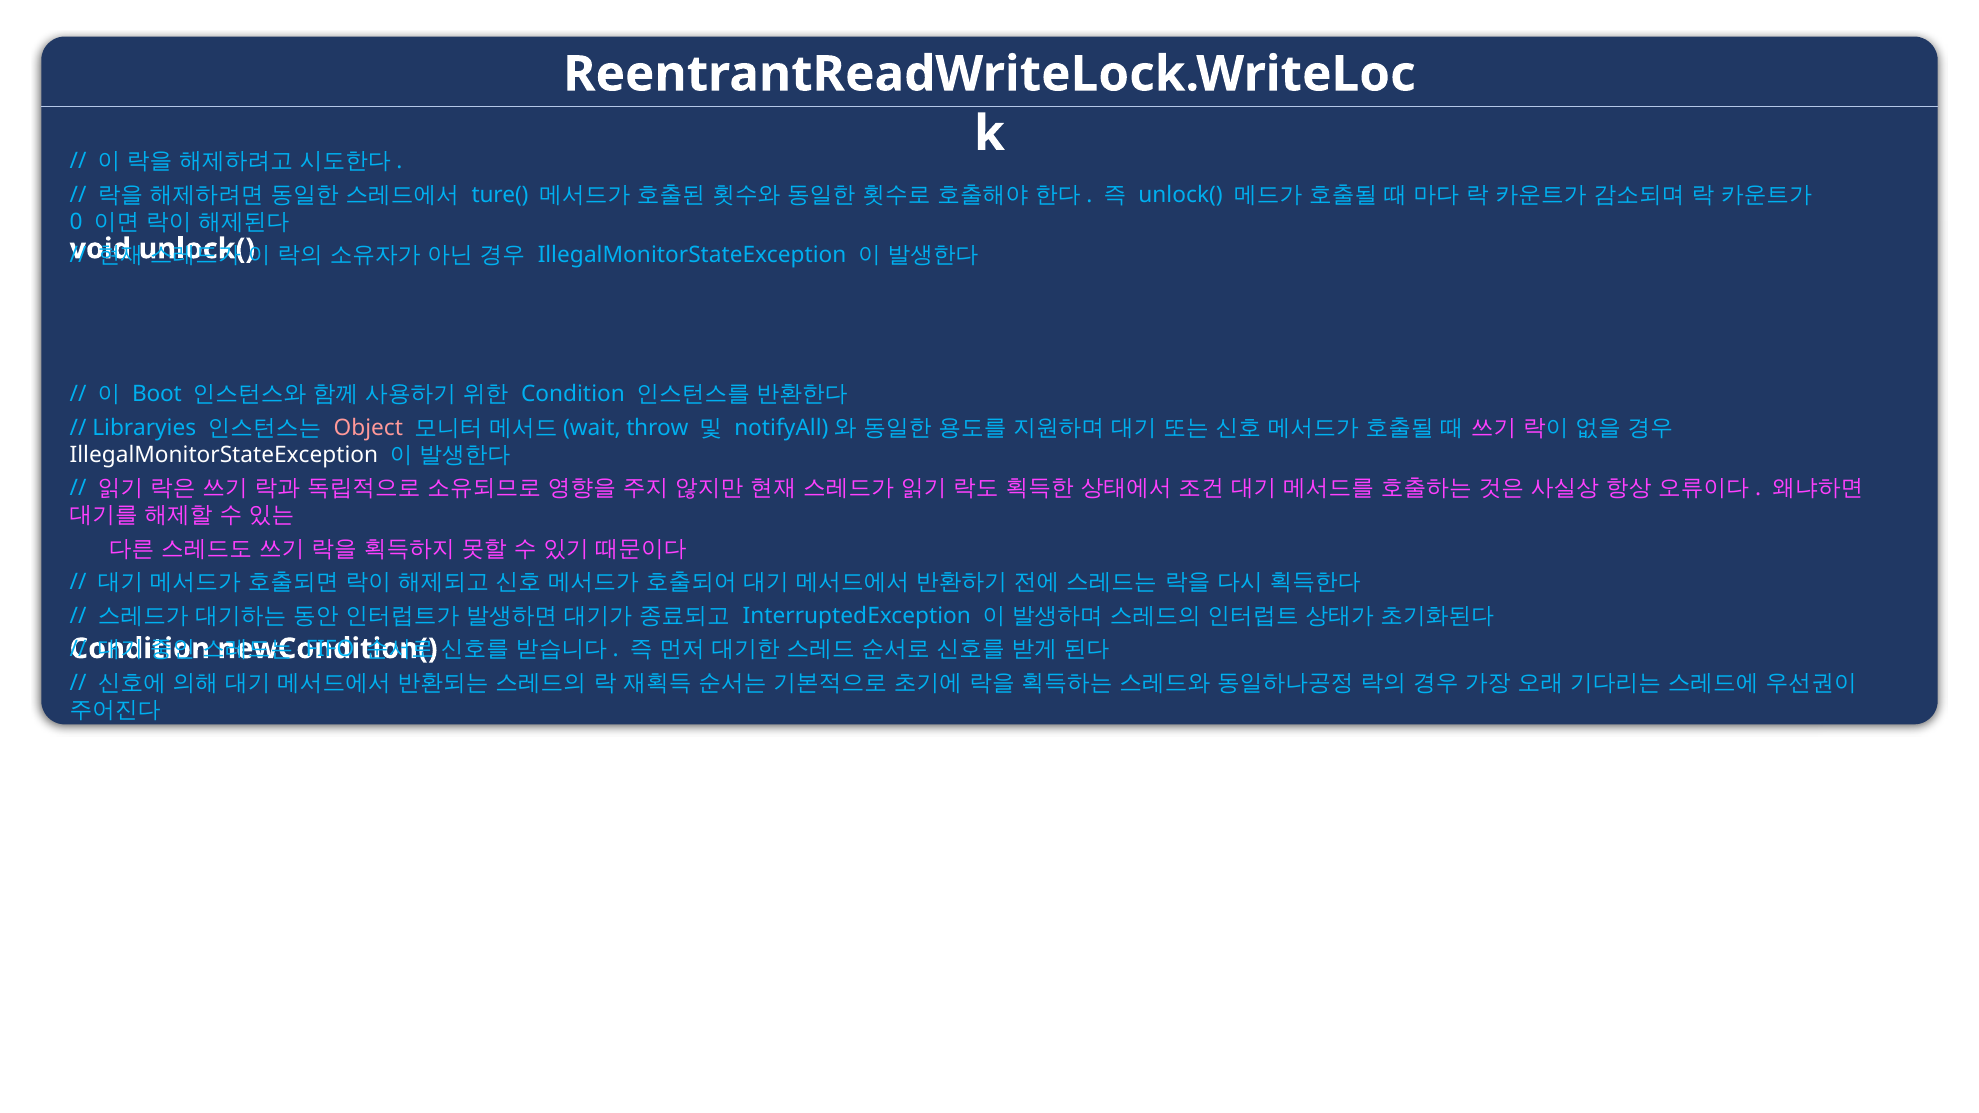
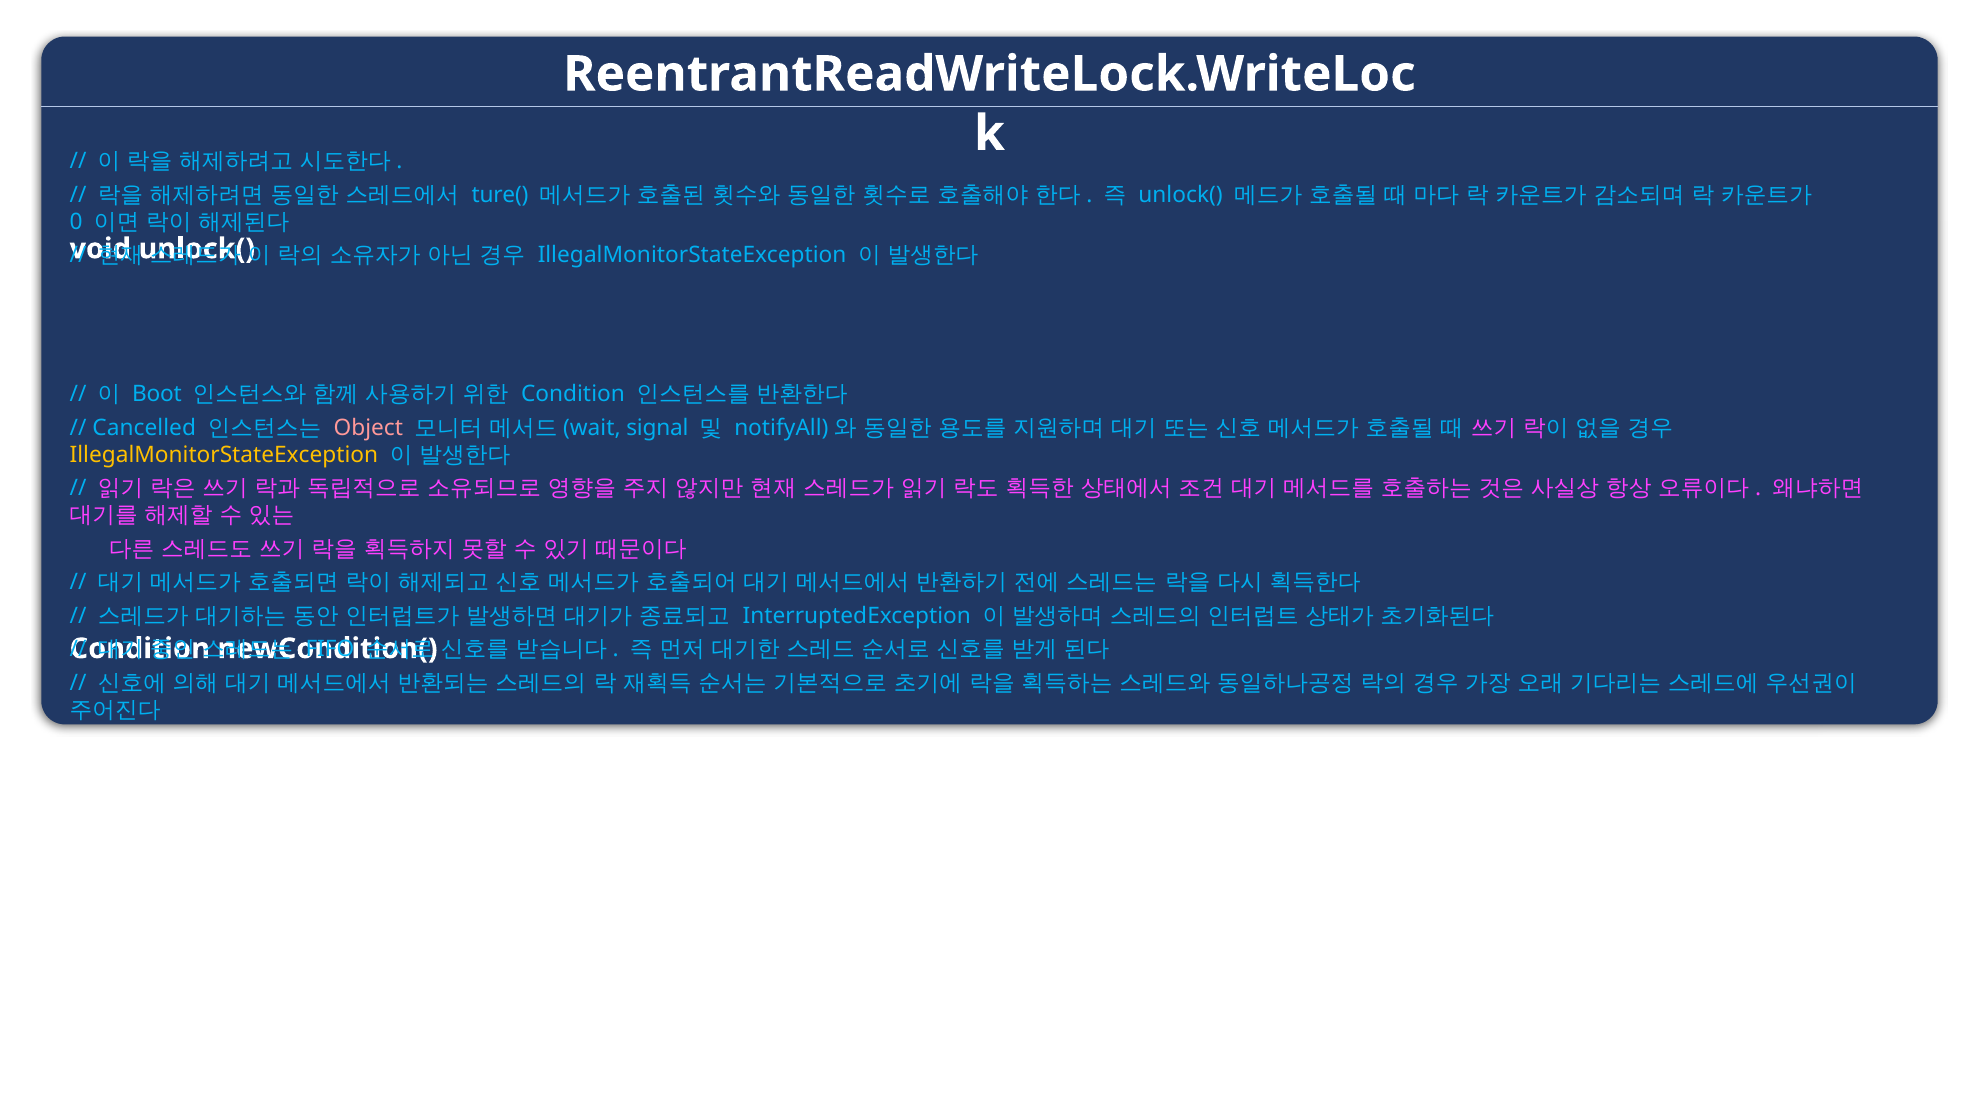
Libraryies: Libraryies -> Cancelled (144, 428)
throw: throw -> signal (657, 428)
IllegalMonitorStateException colour: white -> yellow (224, 455)
